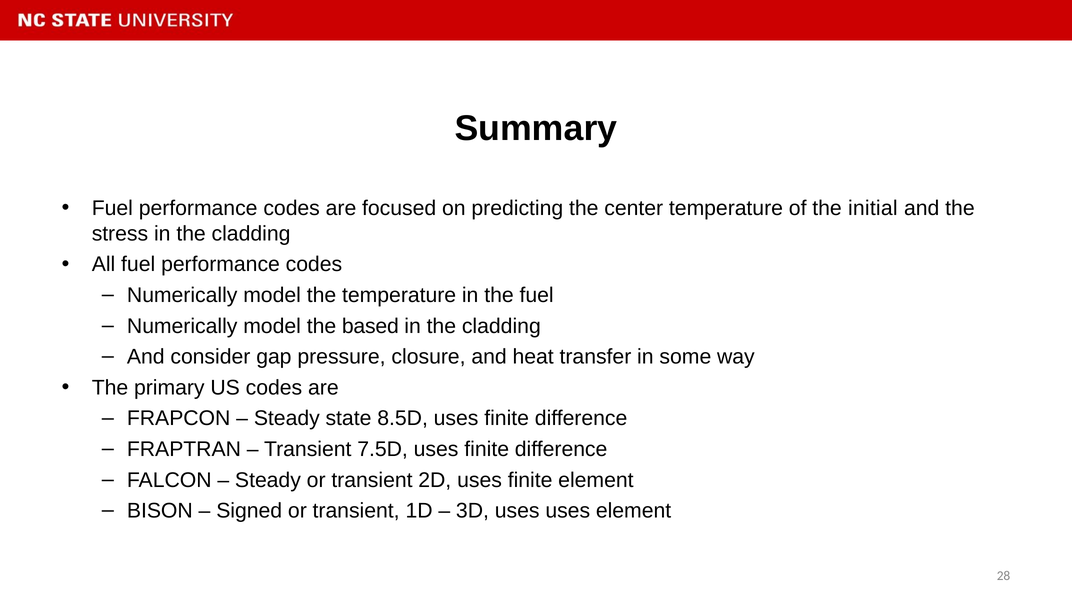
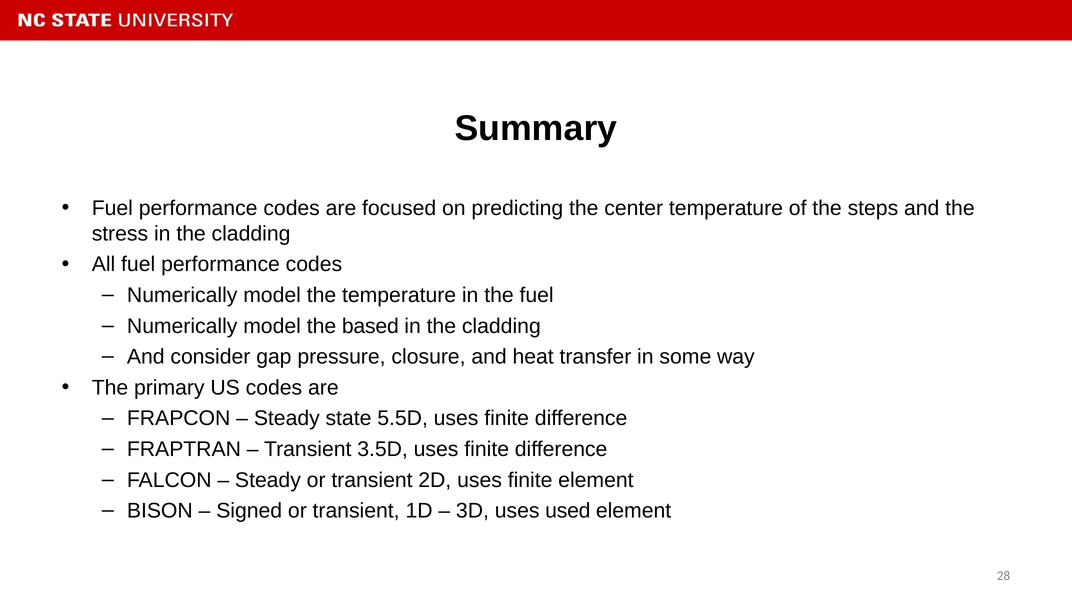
initial: initial -> steps (873, 208)
8.5D: 8.5D -> 5.5D (403, 418)
7.5D: 7.5D -> 3.5D (383, 449)
uses uses: uses -> used (568, 511)
